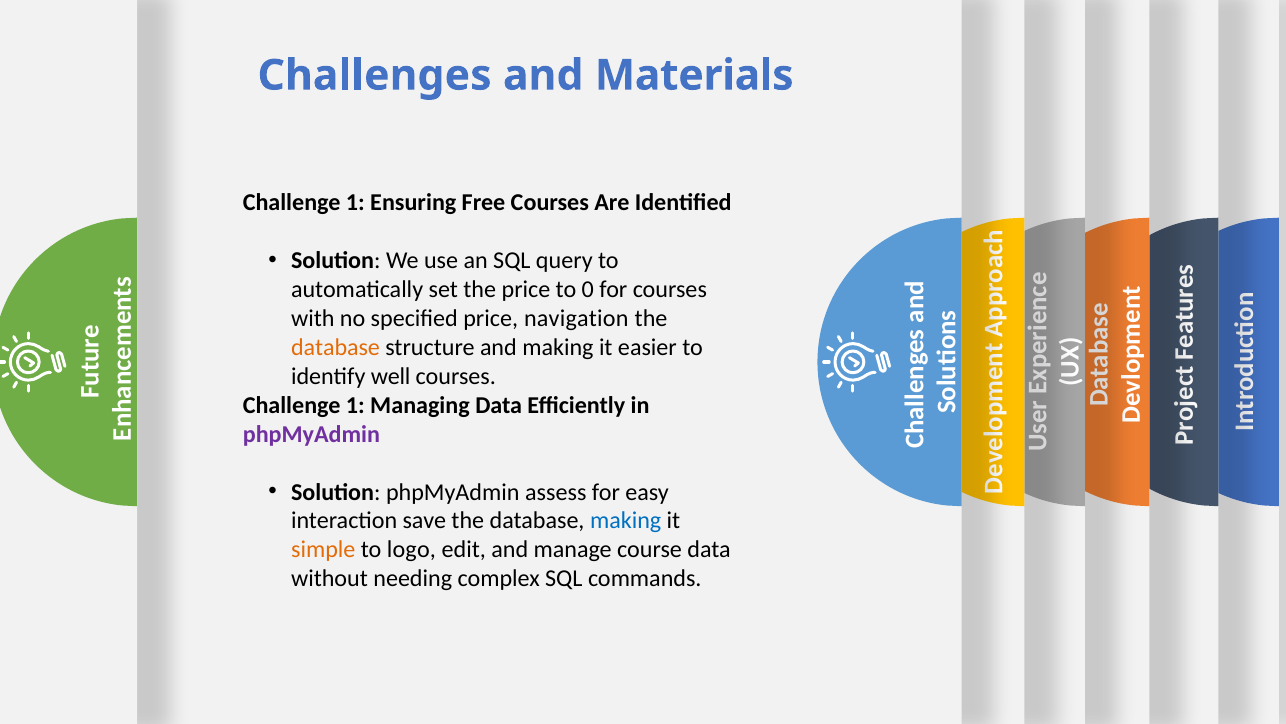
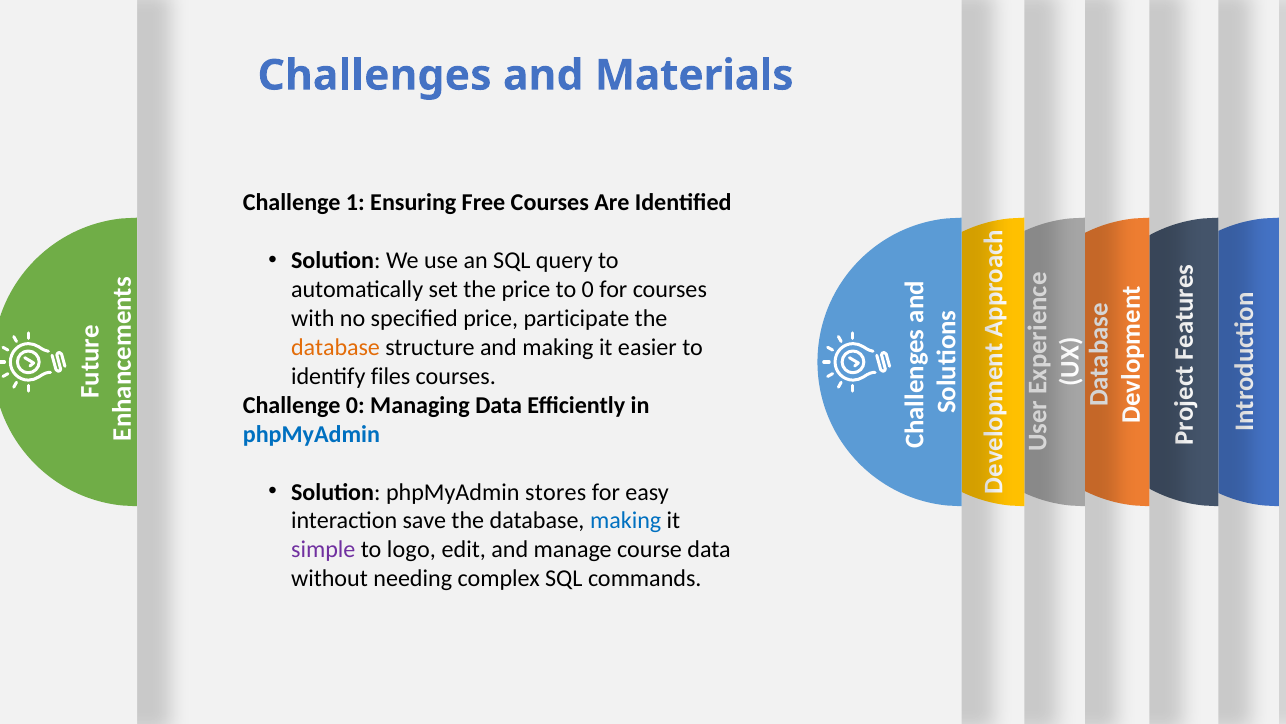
navigation: navigation -> participate (576, 318)
well: well -> files (391, 376)
1: 1 -> 0 (355, 405)
phpMyAdmin colour: purple -> blue (311, 434)
assess: assess -> stores (556, 492)
simple colour: orange -> purple (323, 550)
